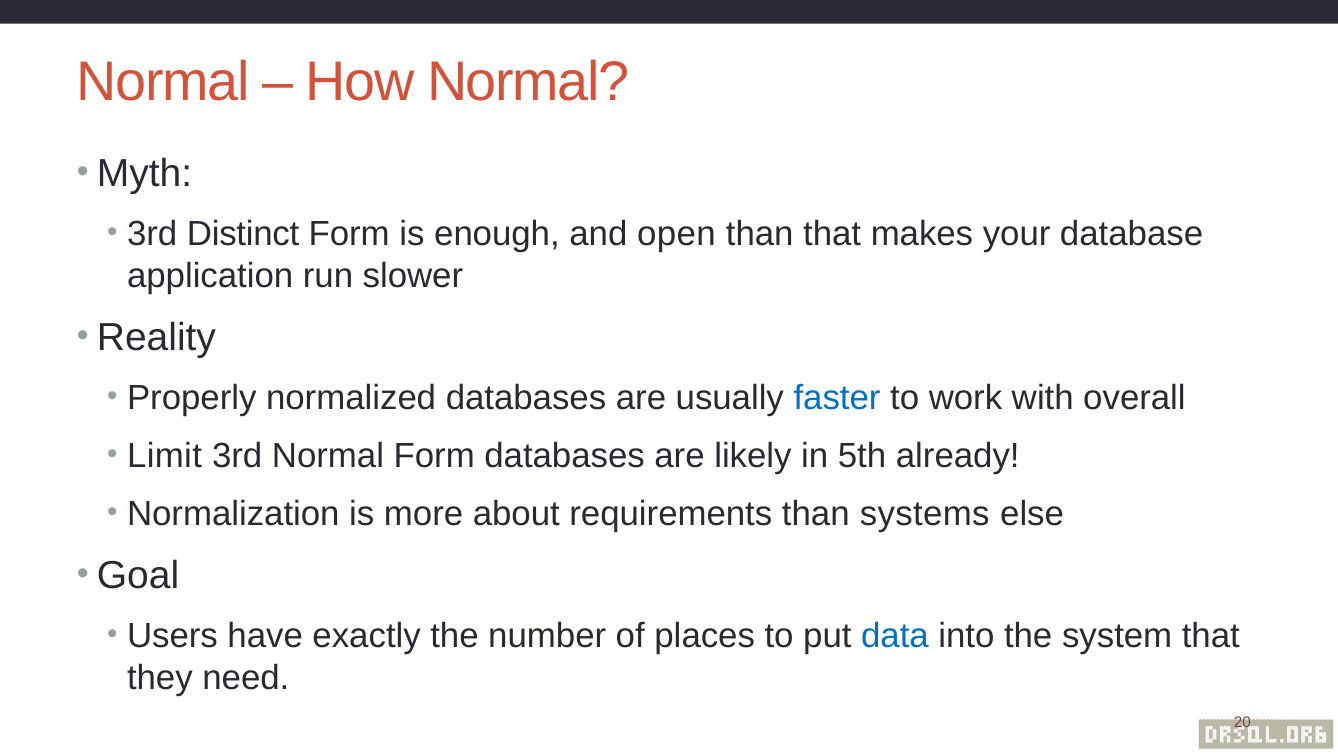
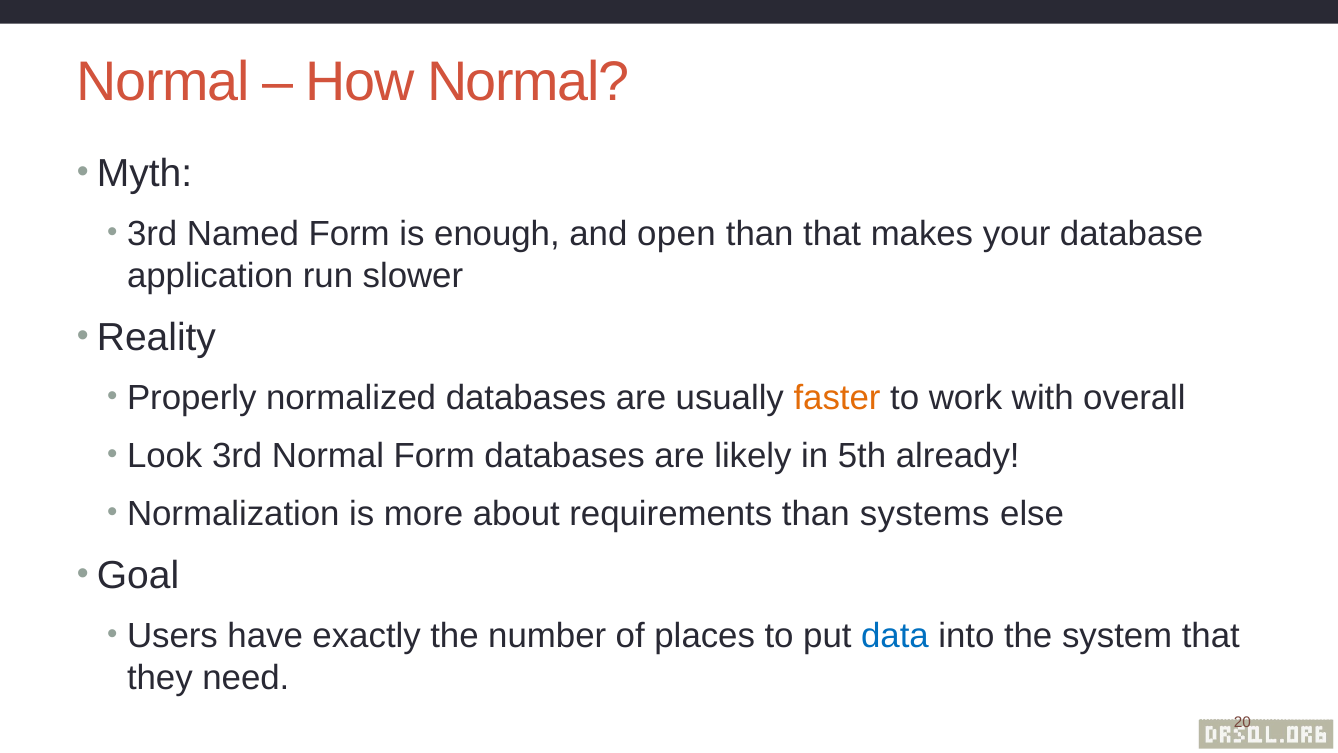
Distinct: Distinct -> Named (243, 234)
faster colour: blue -> orange (837, 398)
Limit: Limit -> Look (165, 456)
